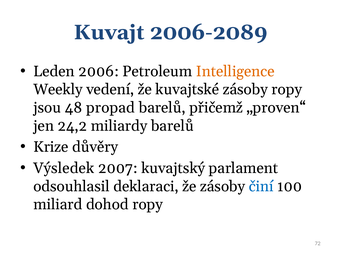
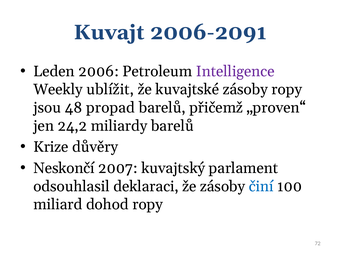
2006-2089: 2006-2089 -> 2006-2091 (208, 32)
Intelligence colour: orange -> purple (235, 72)
vedení: vedení -> ublížit (110, 90)
Výsledek: Výsledek -> Neskončí (64, 169)
